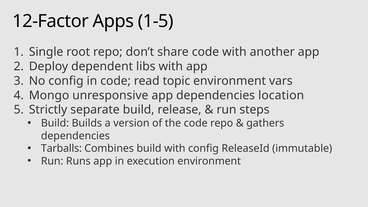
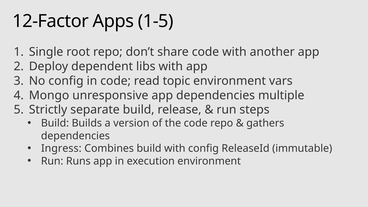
location: location -> multiple (281, 95)
Tarballs: Tarballs -> Ingress (61, 148)
